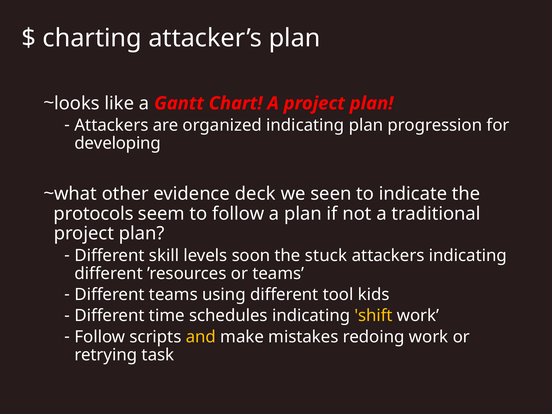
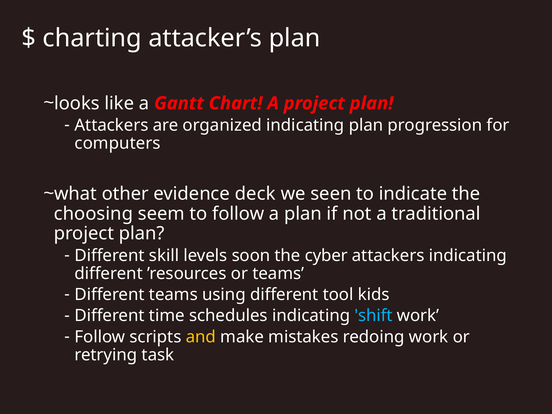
developing: developing -> computers (118, 143)
protocols: protocols -> choosing (93, 214)
stuck: stuck -> cyber (326, 255)
shift colour: yellow -> light blue (374, 316)
